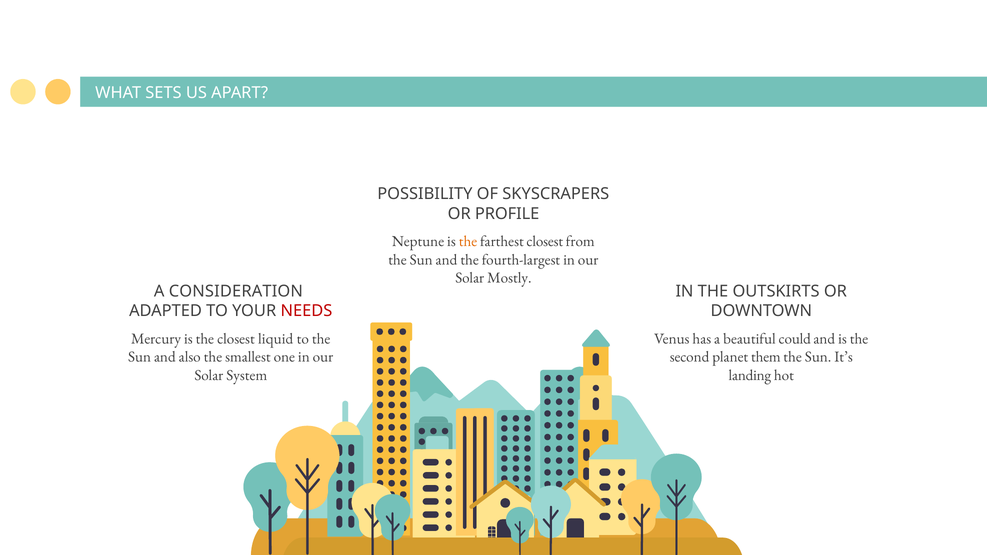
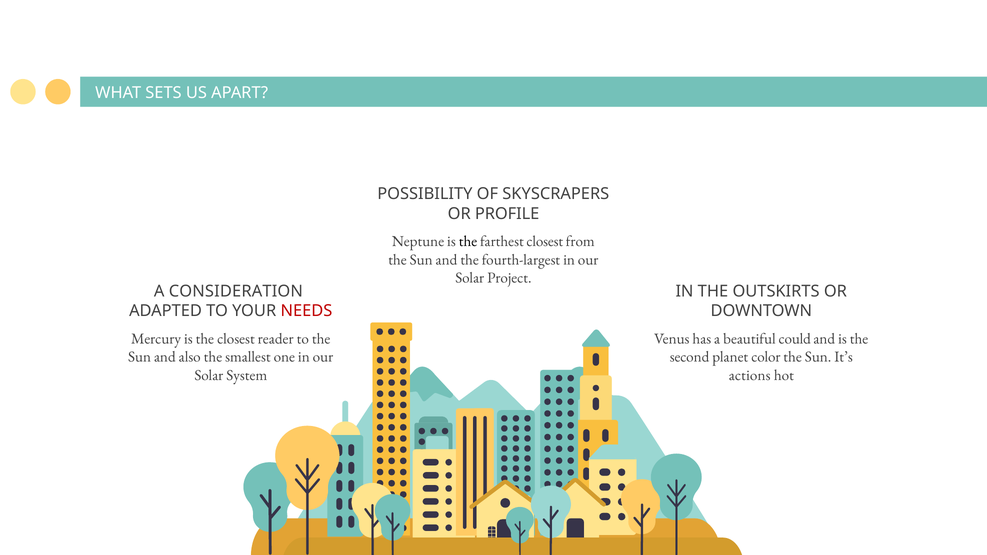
the colour: orange -> black (468, 242)
Mostly: Mostly -> Project (509, 278)
liquid: liquid -> reader (276, 339)
them: them -> color (766, 357)
landing: landing -> actions (750, 375)
